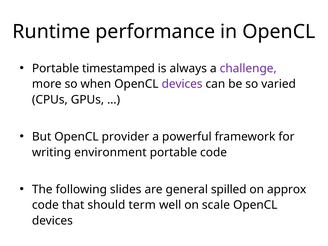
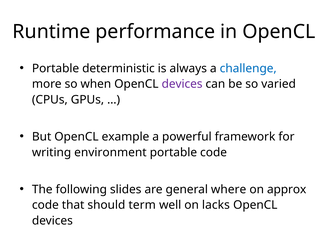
timestamped: timestamped -> deterministic (118, 68)
challenge colour: purple -> blue (248, 68)
provider: provider -> example (125, 137)
spilled: spilled -> where (229, 189)
scale: scale -> lacks (216, 205)
